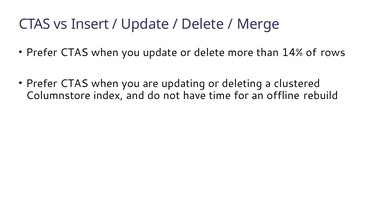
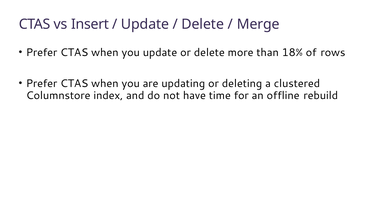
14%: 14% -> 18% (292, 52)
